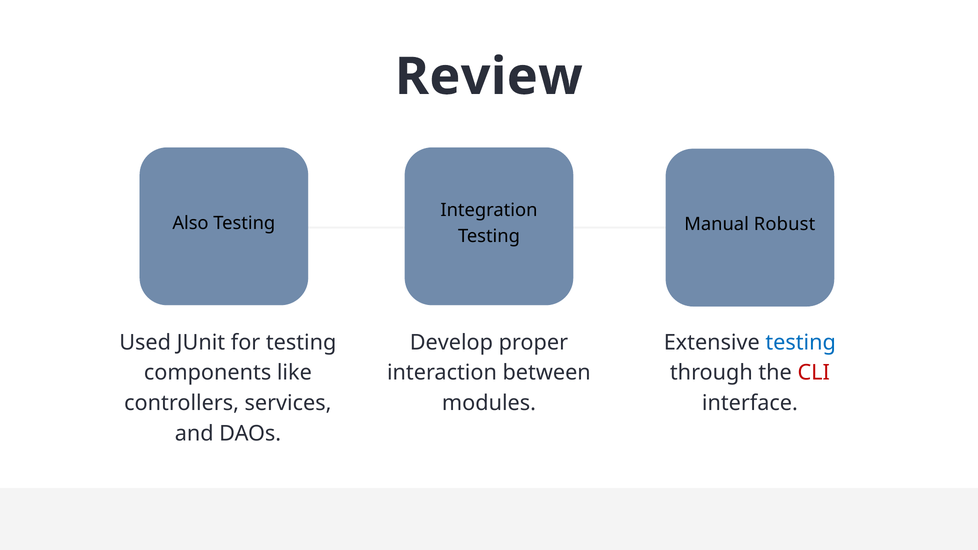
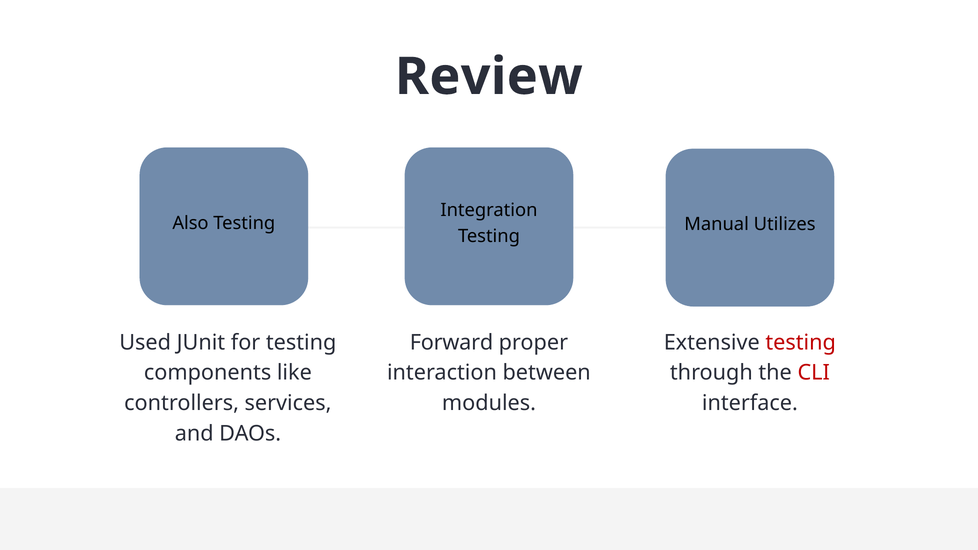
Robust: Robust -> Utilizes (785, 224)
Develop: Develop -> Forward (452, 343)
testing colour: blue -> red (801, 343)
